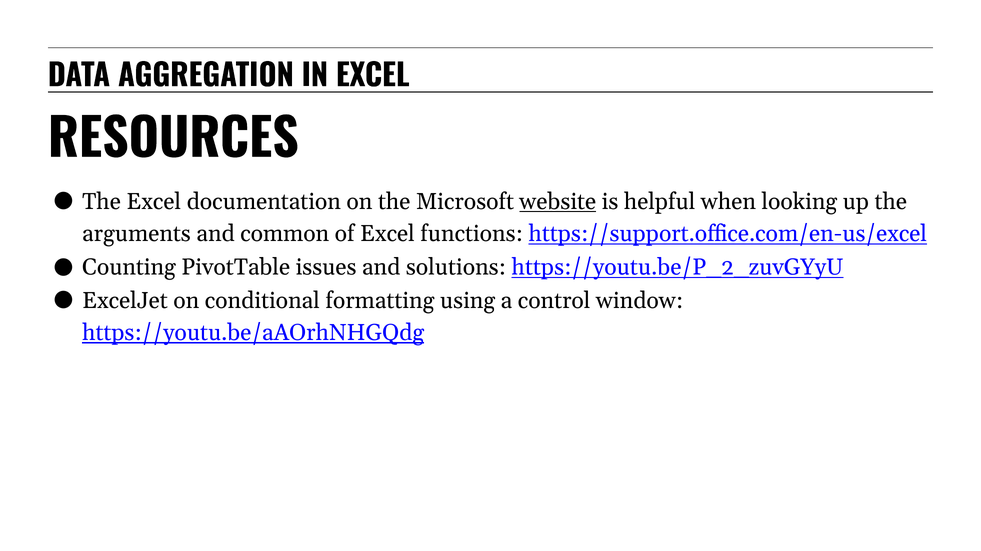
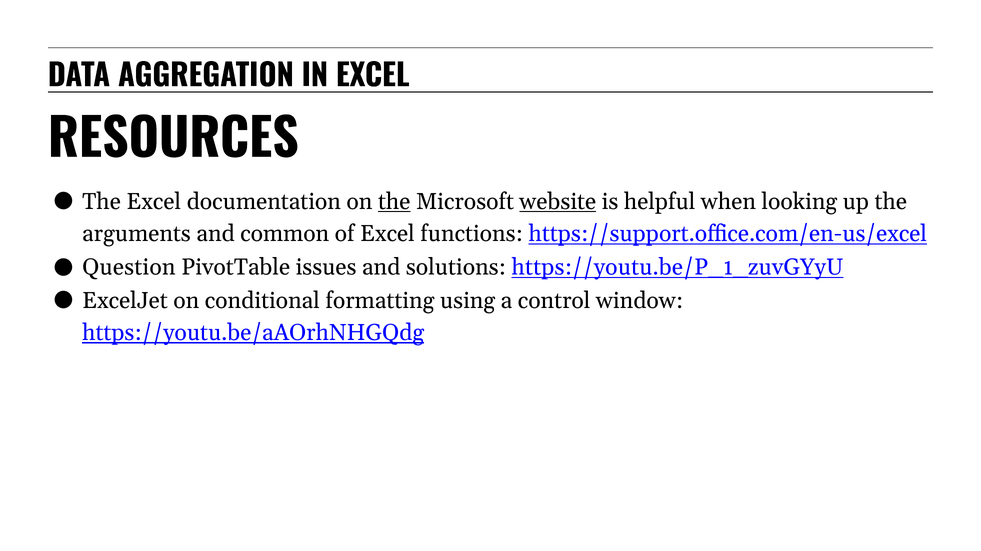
the underline: none -> present (394, 202)
Counting: Counting -> Question (129, 267)
https://youtu.be/P_2_zuvGYyU: https://youtu.be/P_2_zuvGYyU -> https://youtu.be/P_1_zuvGYyU (677, 267)
